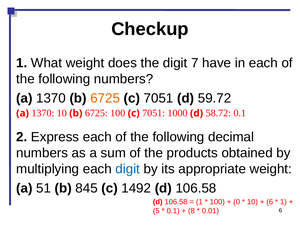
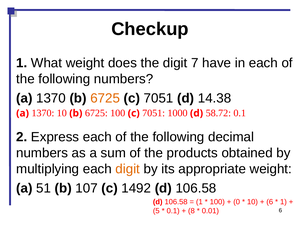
59.72: 59.72 -> 14.38 (215, 98)
digit colour: blue -> orange (128, 169)
845: 845 -> 107 (87, 188)
